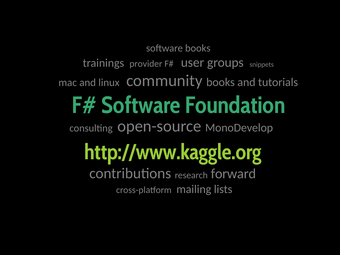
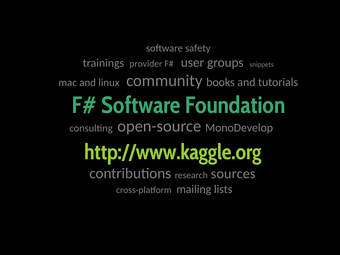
software books: books -> safety (198, 48)
forward: forward -> sources (233, 174)
